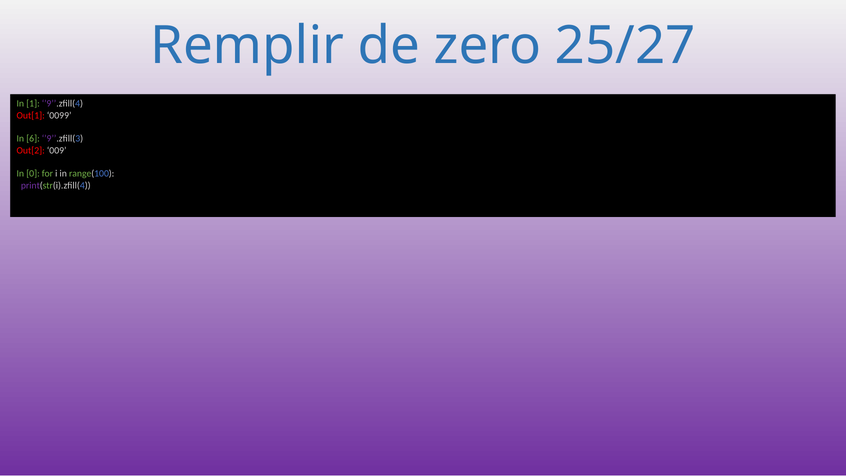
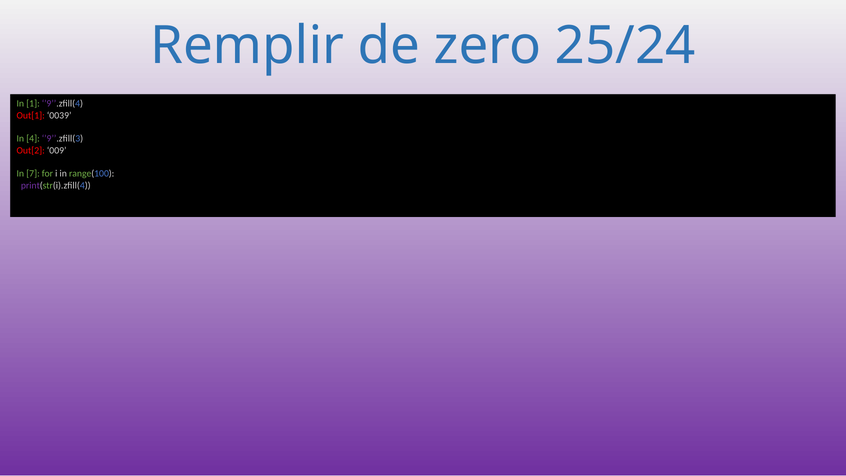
25/27: 25/27 -> 25/24 (625, 46)
0099: 0099 -> 0039 (59, 115)
6: 6 -> 4 (33, 139)
0: 0 -> 7 (33, 174)
